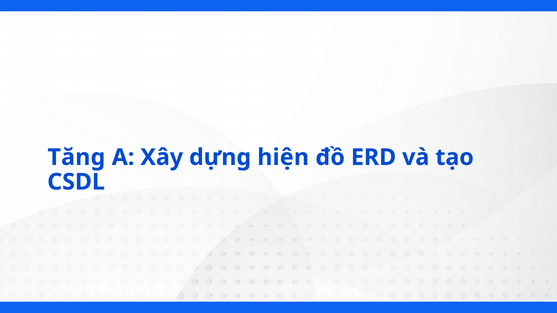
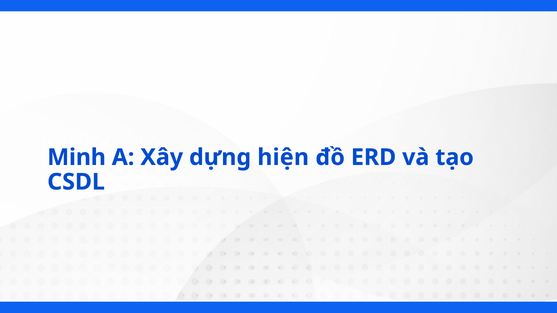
Tăng: Tăng -> Minh (77, 157)
